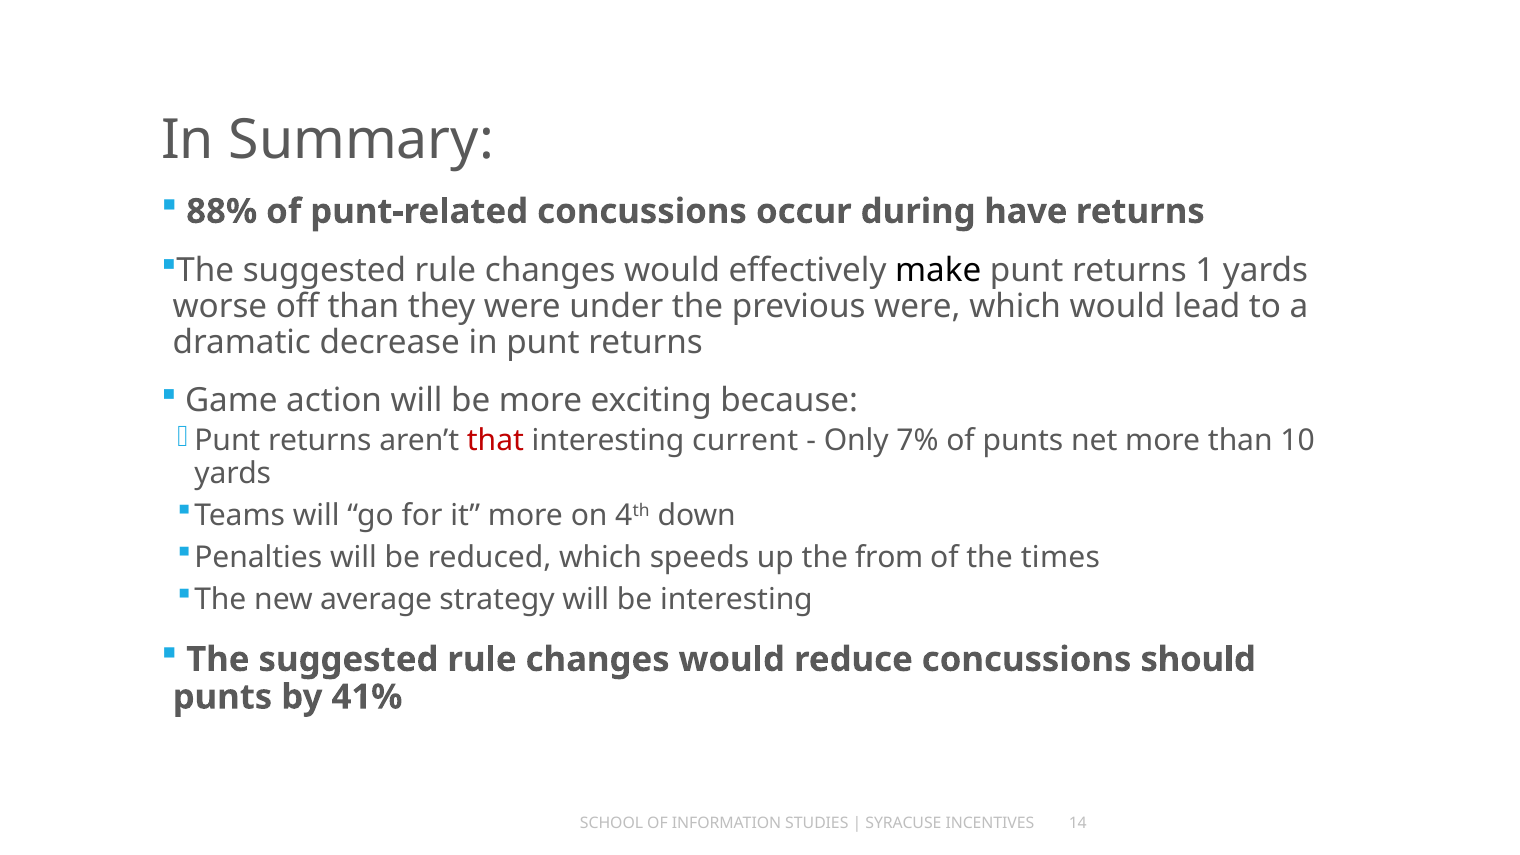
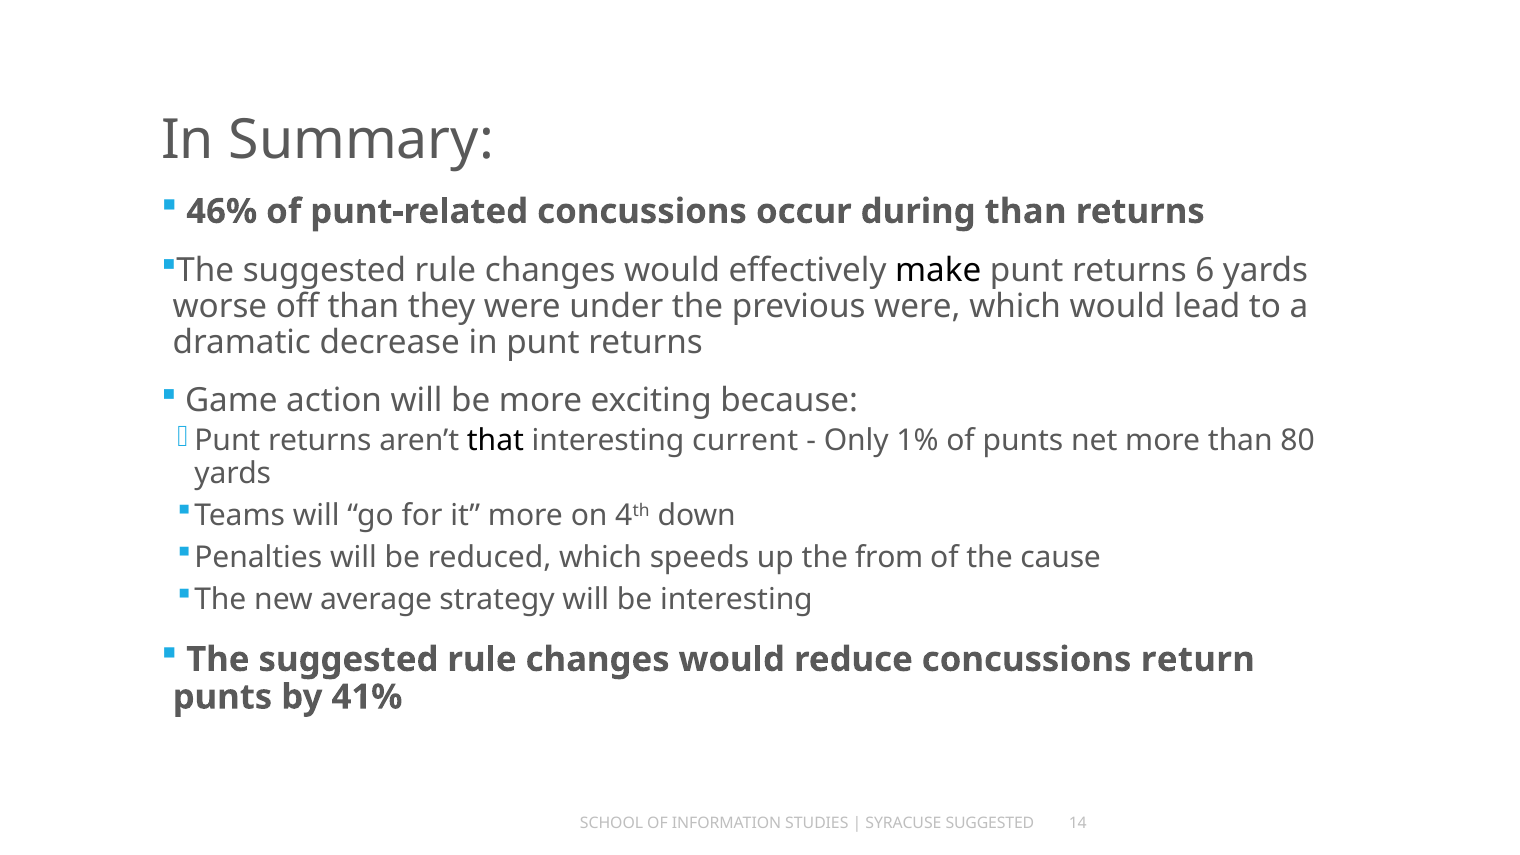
88%: 88% -> 46% (222, 211)
during have: have -> than (1026, 211)
1: 1 -> 6 (1205, 270)
that colour: red -> black (495, 441)
7%: 7% -> 1% (918, 441)
10: 10 -> 80 (1298, 441)
times: times -> cause (1061, 557)
should: should -> return (1198, 659)
SYRACUSE INCENTIVES: INCENTIVES -> SUGGESTED (990, 824)
